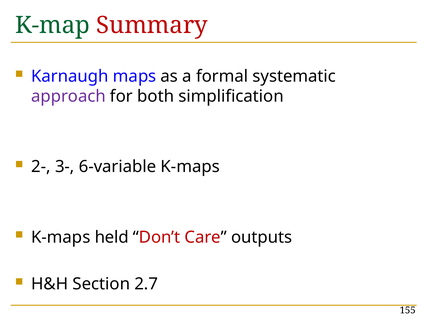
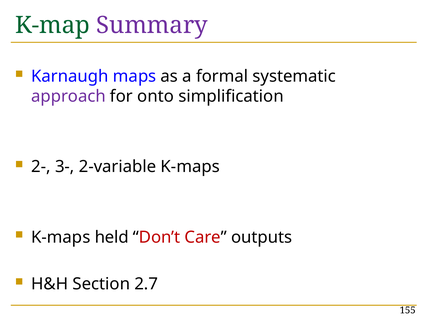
Summary colour: red -> purple (152, 25)
both: both -> onto (156, 96)
6-variable: 6-variable -> 2-variable (118, 167)
